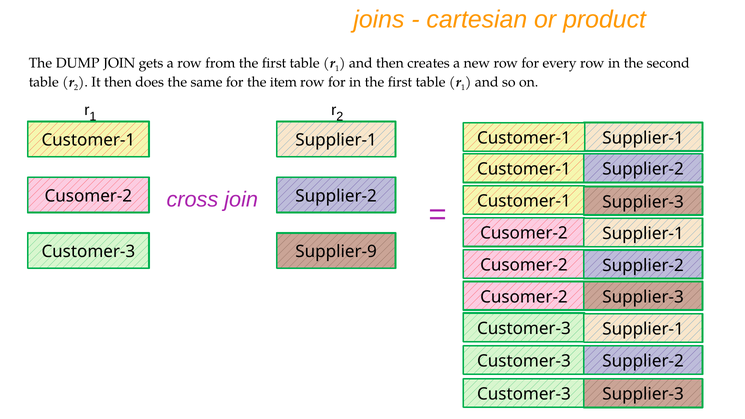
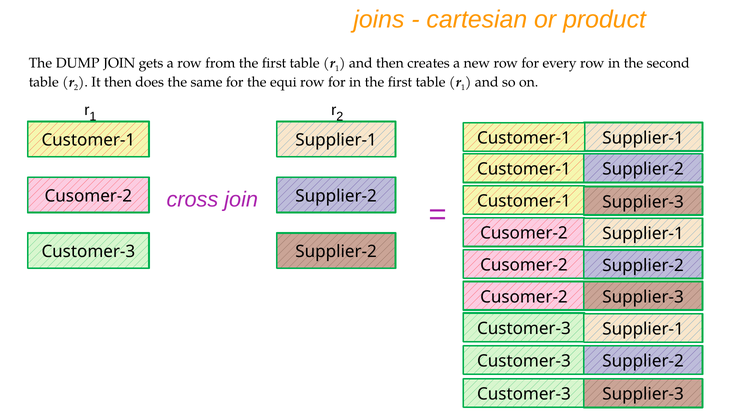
item: item -> equi (283, 82)
Customer-3 Supplier-9: Supplier-9 -> Supplier-2 (336, 252)
